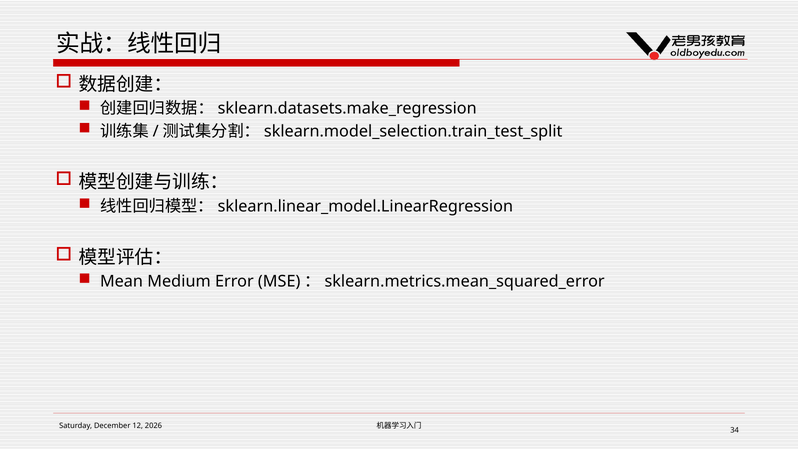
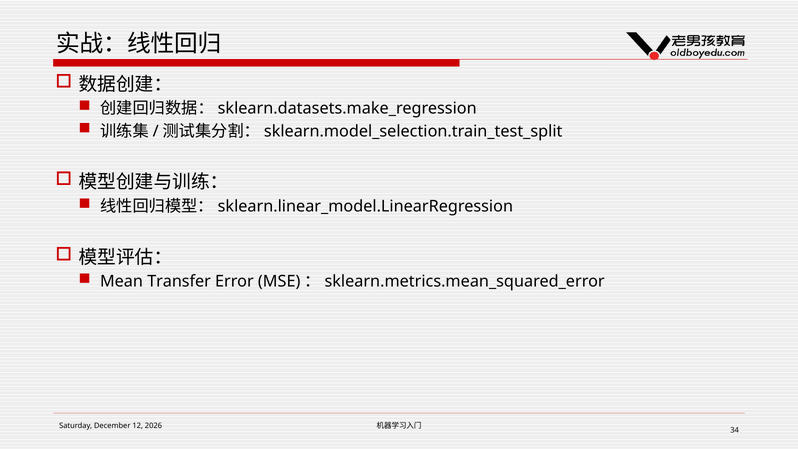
Medium: Medium -> Transfer (179, 281)
